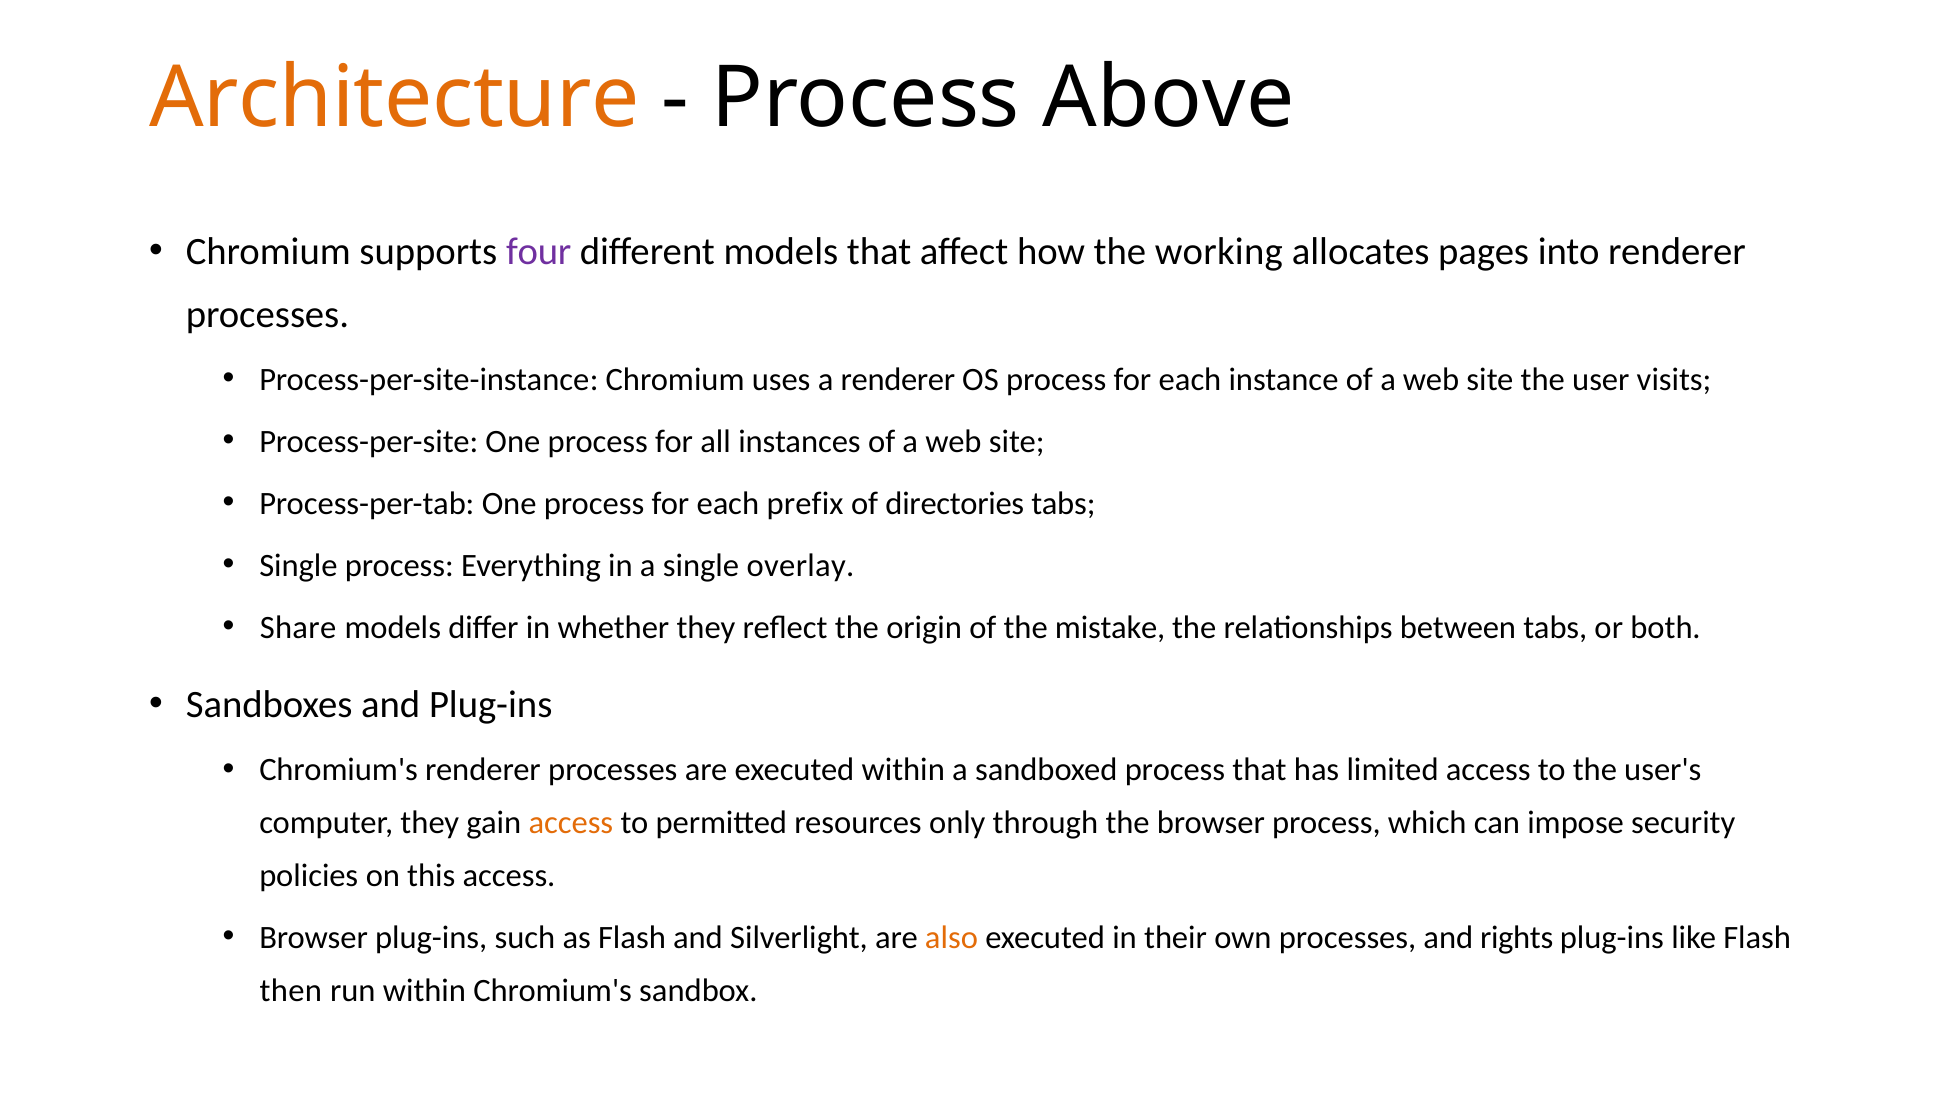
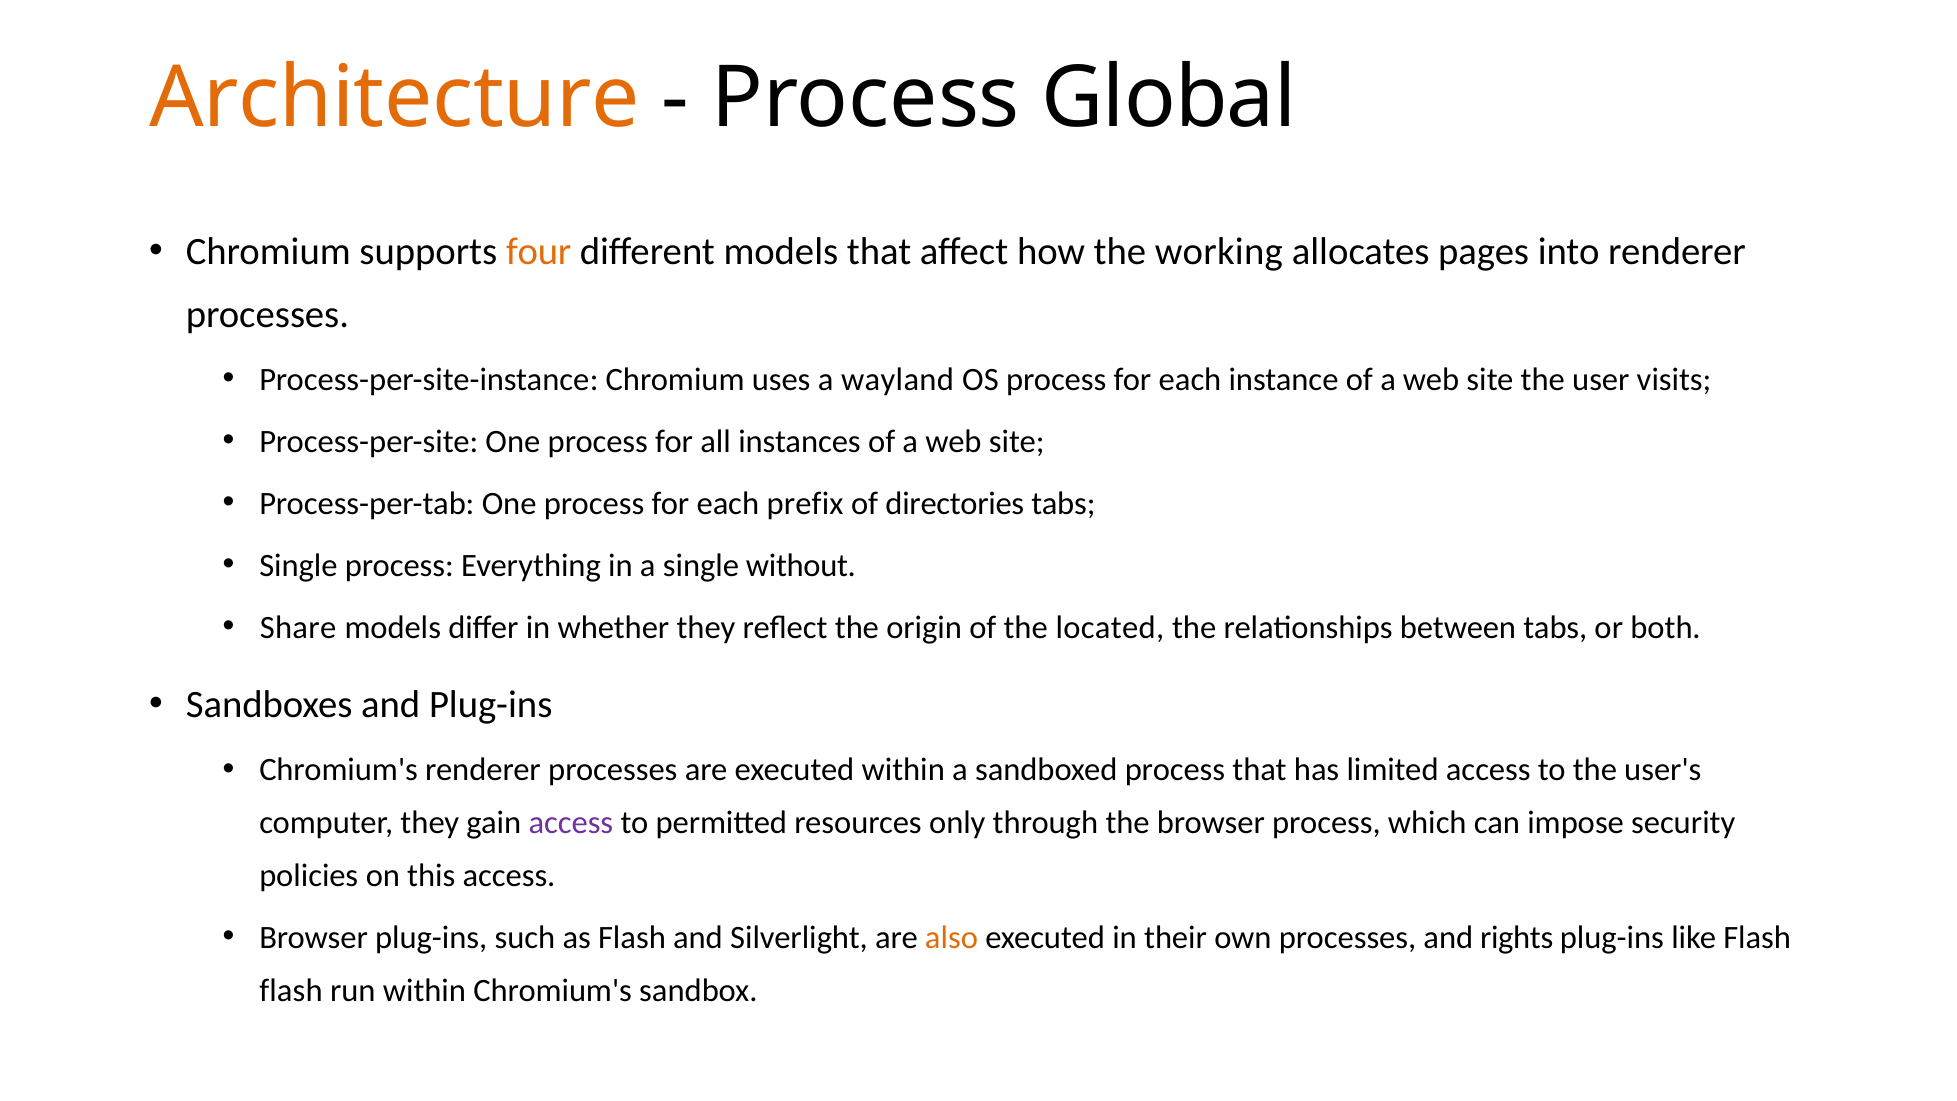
Above: Above -> Global (1169, 98)
four colour: purple -> orange (539, 252)
a renderer: renderer -> wayland (898, 380)
overlay: overlay -> without (801, 565)
mistake: mistake -> located (1110, 627)
access colour: orange -> purple (571, 823)
then: then -> flash (291, 990)
